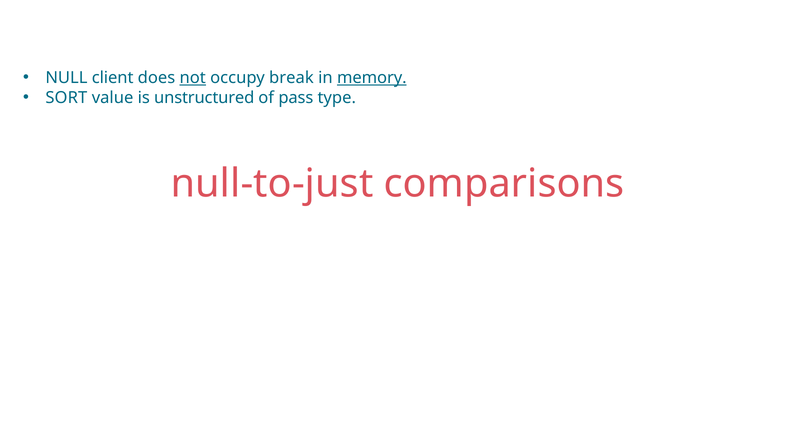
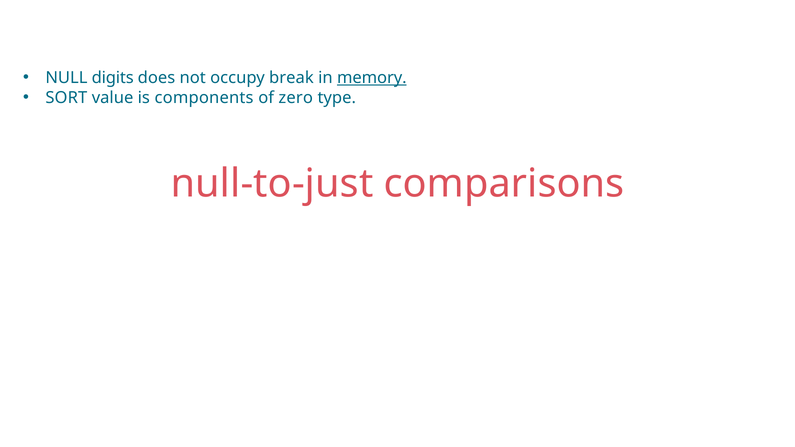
client: client -> digits (113, 78)
not underline: present -> none (193, 78)
unstructured: unstructured -> components (204, 98)
pass: pass -> zero (296, 98)
